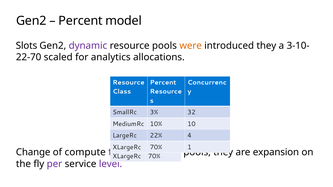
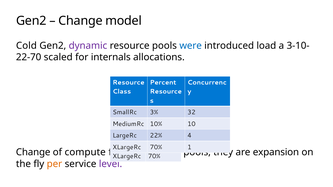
Percent: Percent -> Change (81, 21)
Slots: Slots -> Cold (26, 46)
were colour: orange -> blue (191, 46)
introduced they: they -> load (266, 46)
analytics: analytics -> internals (111, 57)
per colour: purple -> orange (54, 164)
